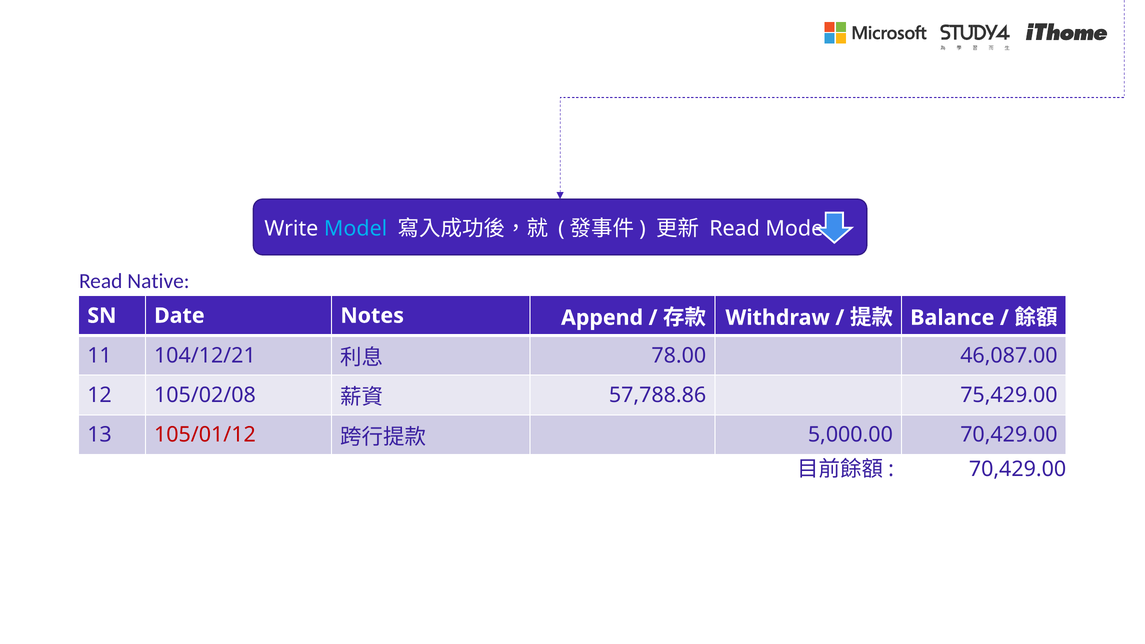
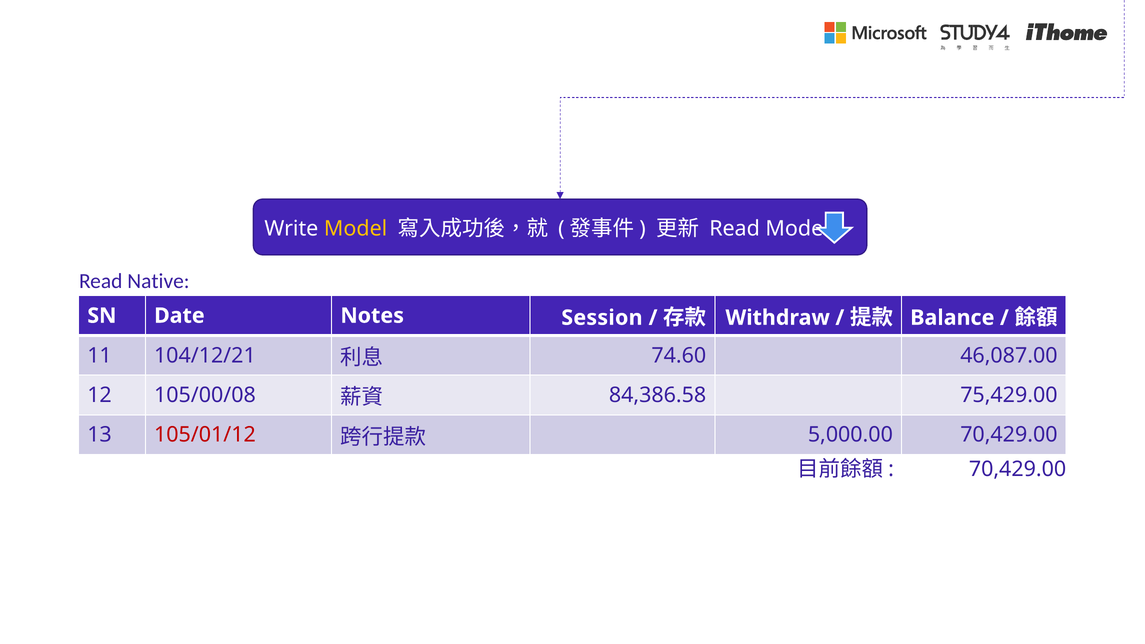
Model colour: light blue -> yellow (356, 228)
Append: Append -> Session (602, 318)
78.00: 78.00 -> 74.60 (679, 356)
105/02/08: 105/02/08 -> 105/00/08 (205, 395)
57,788.86: 57,788.86 -> 84,386.58 (658, 395)
